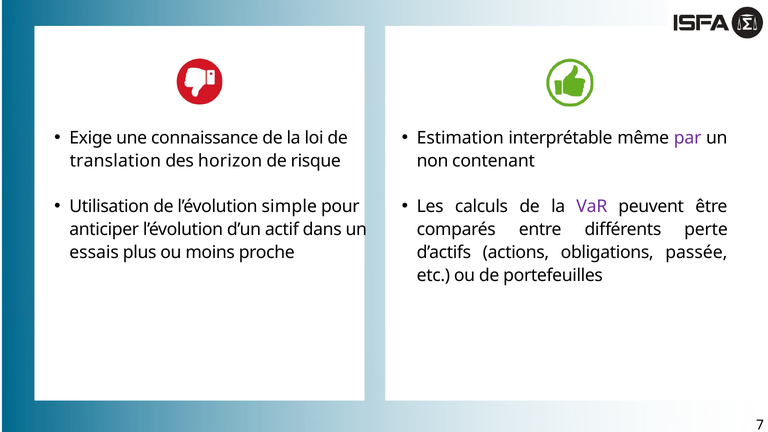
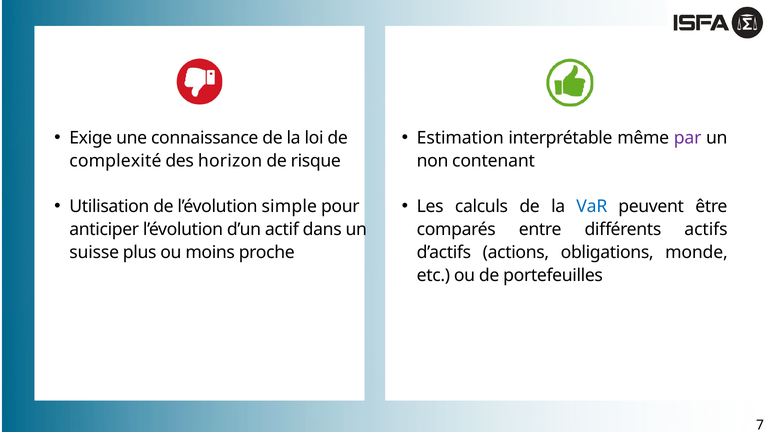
translation: translation -> complexité (115, 161)
VaR colour: purple -> blue (592, 207)
perte: perte -> actifs (706, 230)
essais: essais -> suisse (94, 252)
passée: passée -> monde (696, 252)
